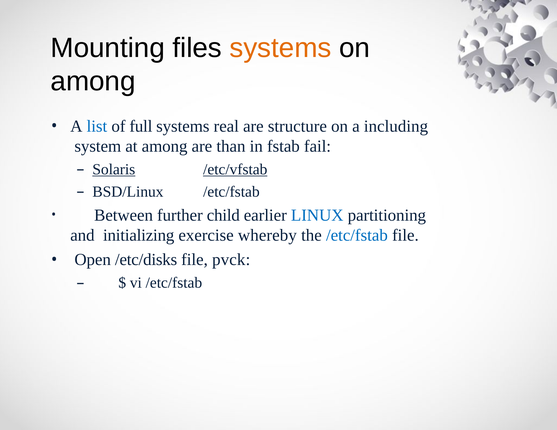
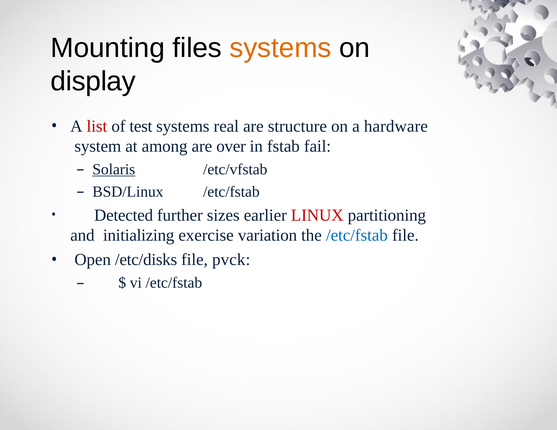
among: among -> display (93, 81)
list colour: blue -> red (97, 126)
full: full -> test (141, 126)
including: including -> hardware (396, 126)
than: than -> over (231, 147)
/etc/vfstab underline: present -> none (235, 170)
Between: Between -> Detected (124, 215)
child: child -> sizes (223, 215)
LINUX colour: blue -> red (317, 215)
whereby: whereby -> variation (268, 236)
